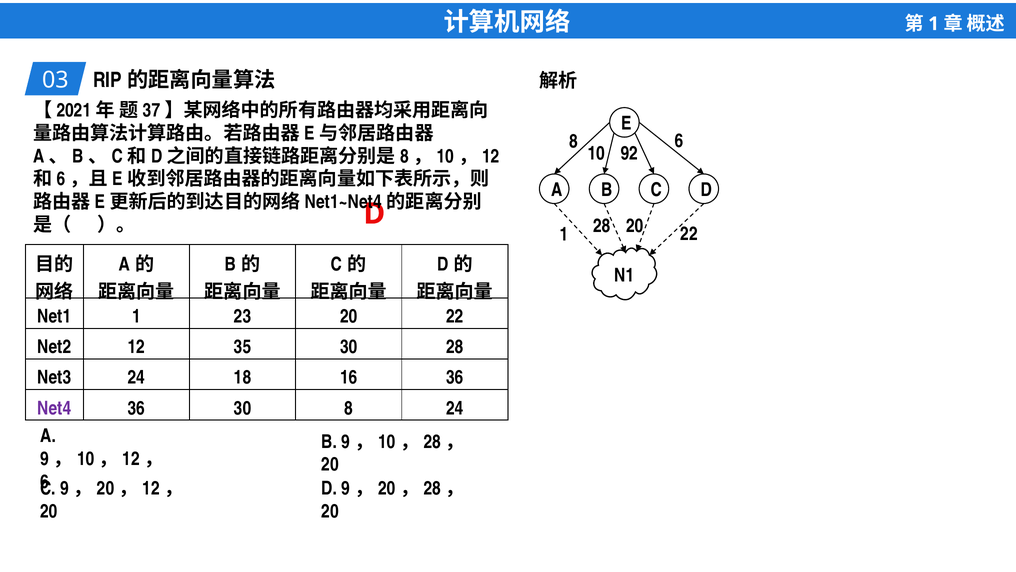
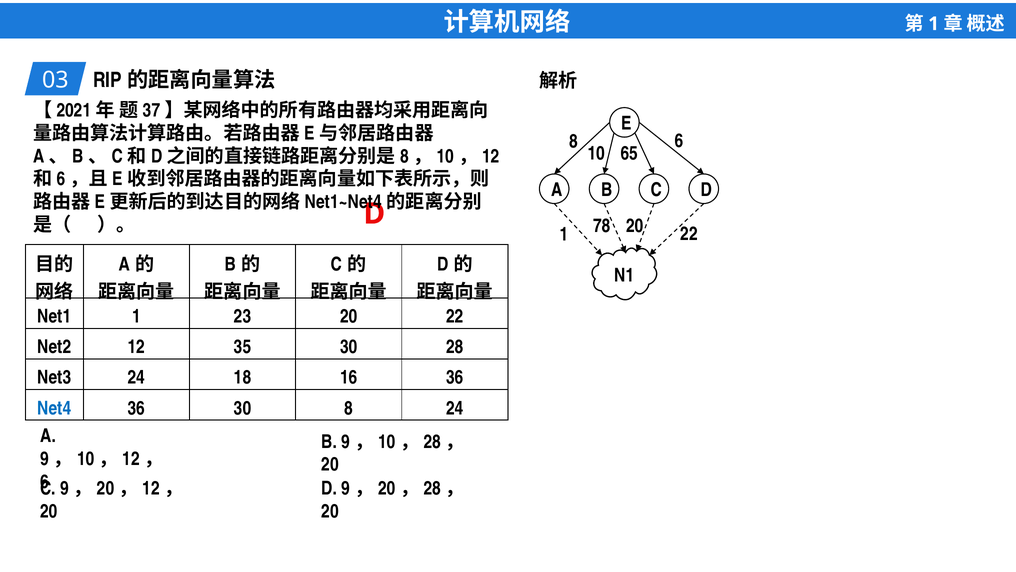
92: 92 -> 65 (629, 153)
1 28: 28 -> 78 (602, 226)
Net4 colour: purple -> blue (54, 408)
